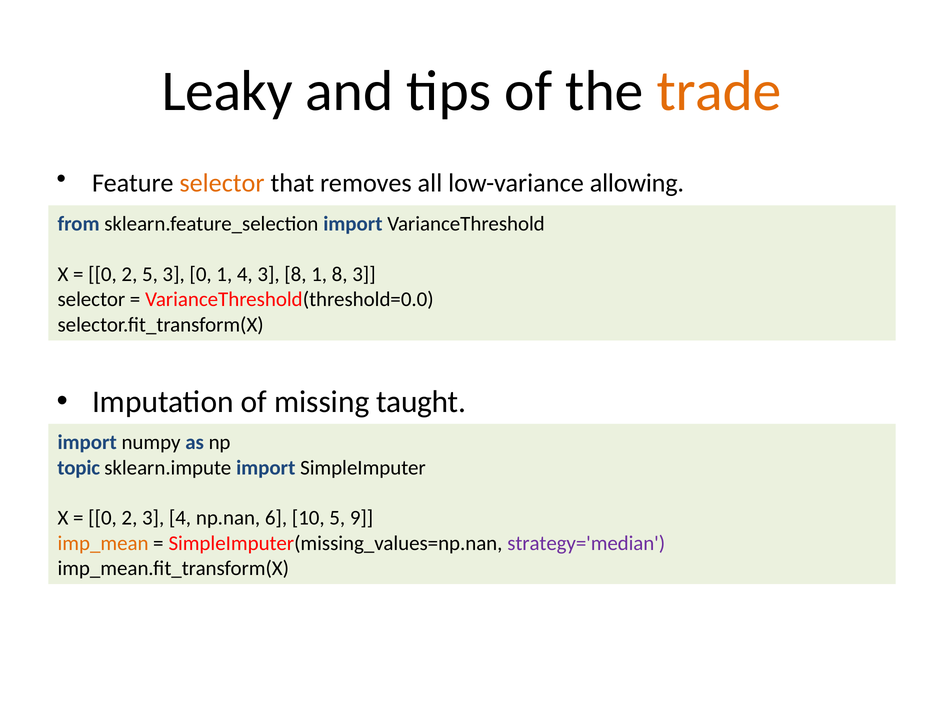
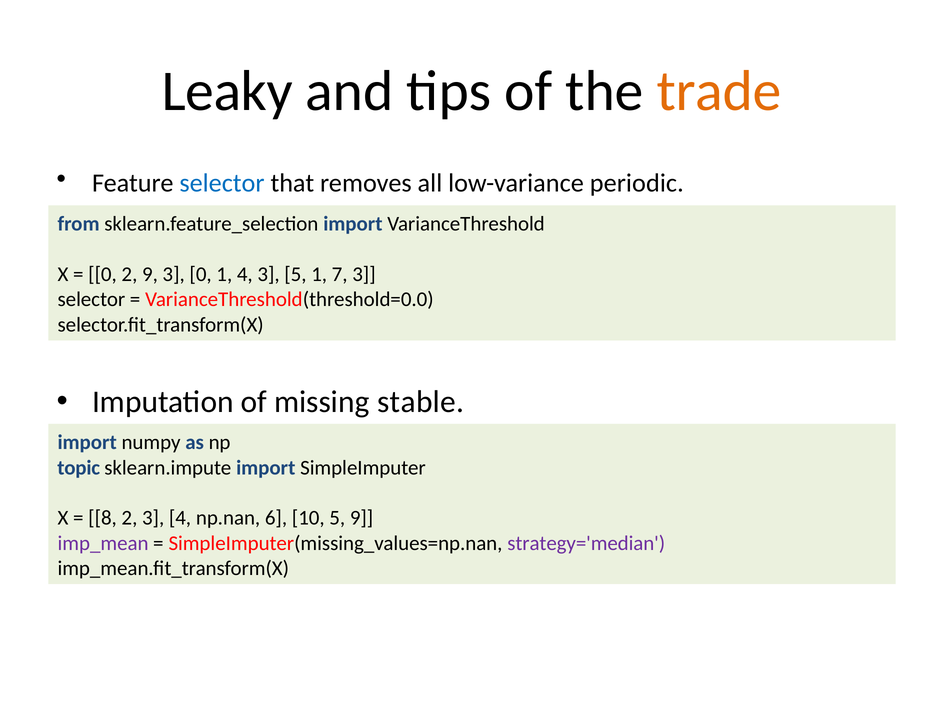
selector colour: orange -> blue (222, 183)
allowing: allowing -> periodic (637, 183)
2 5: 5 -> 9 (150, 274)
3 8: 8 -> 5 (295, 274)
1 8: 8 -> 7 (340, 274)
taught: taught -> stable (421, 402)
0: 0 -> 8 (103, 518)
imp_mean colour: orange -> purple (103, 543)
